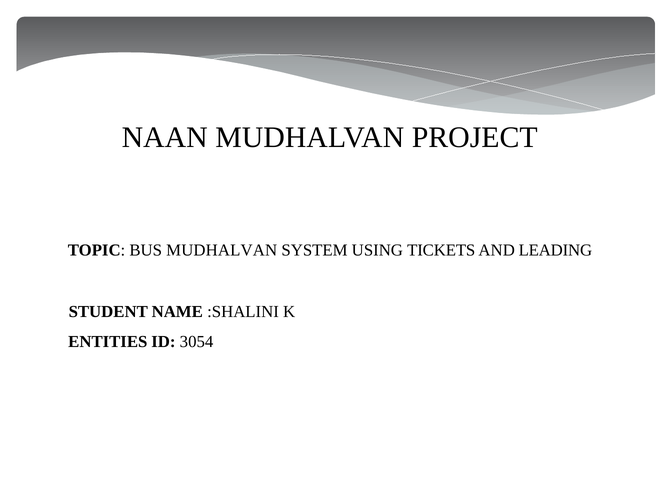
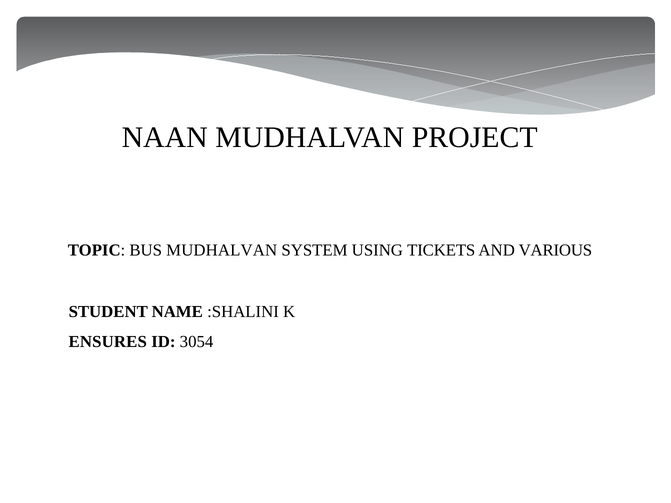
LEADING: LEADING -> VARIOUS (555, 250)
ENTITIES: ENTITIES -> ENSURES (108, 342)
